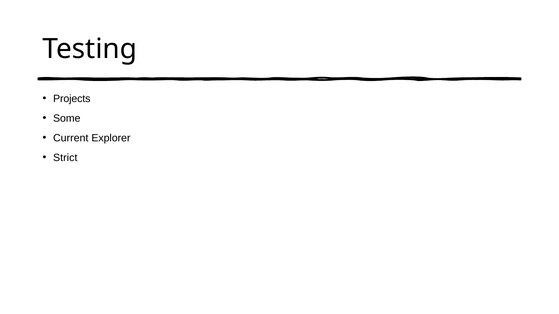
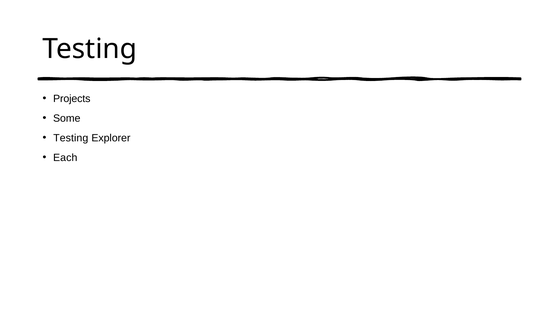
Current: Current -> Testing (71, 138)
Strict: Strict -> Each (65, 158)
